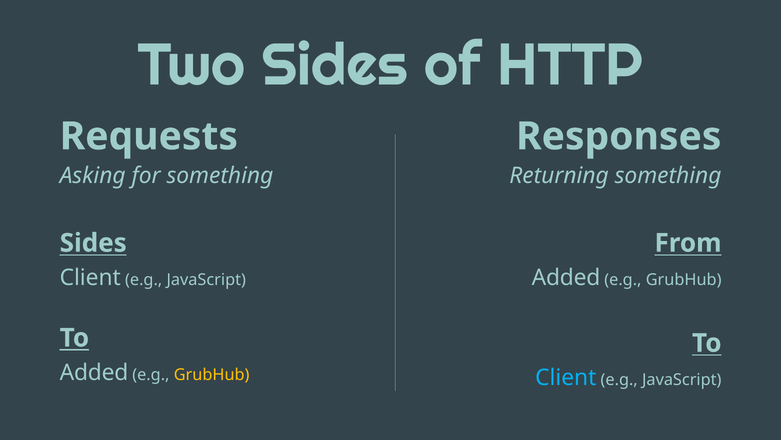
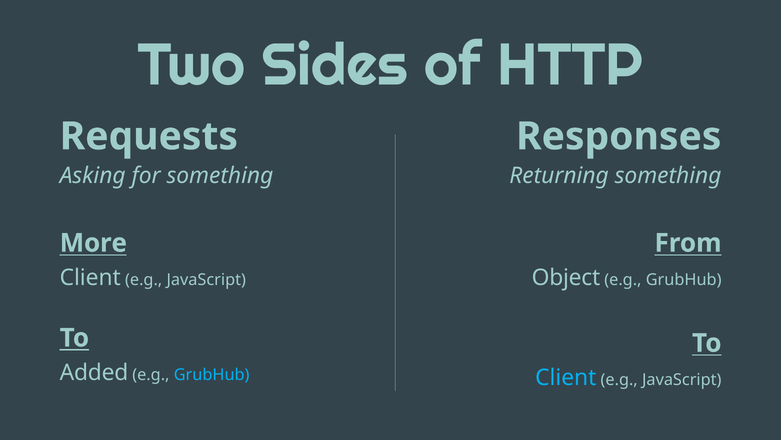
Sides: Sides -> More (93, 243)
Added: Added -> Object (566, 277)
GrubHub colour: yellow -> light blue (212, 374)
